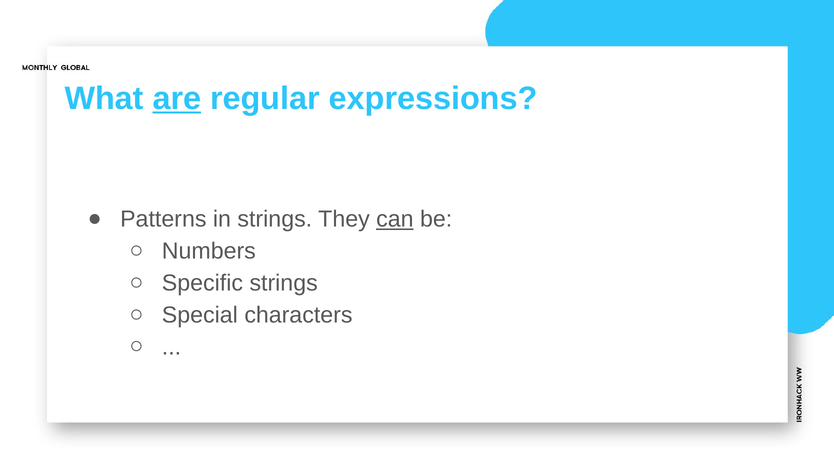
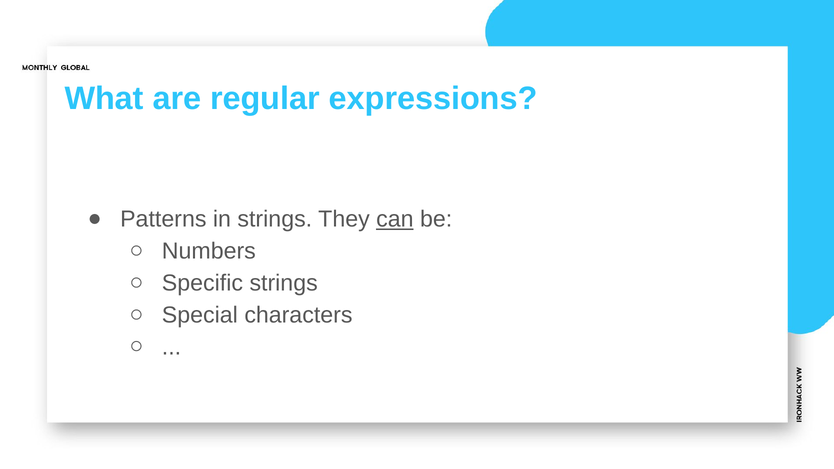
are underline: present -> none (177, 98)
